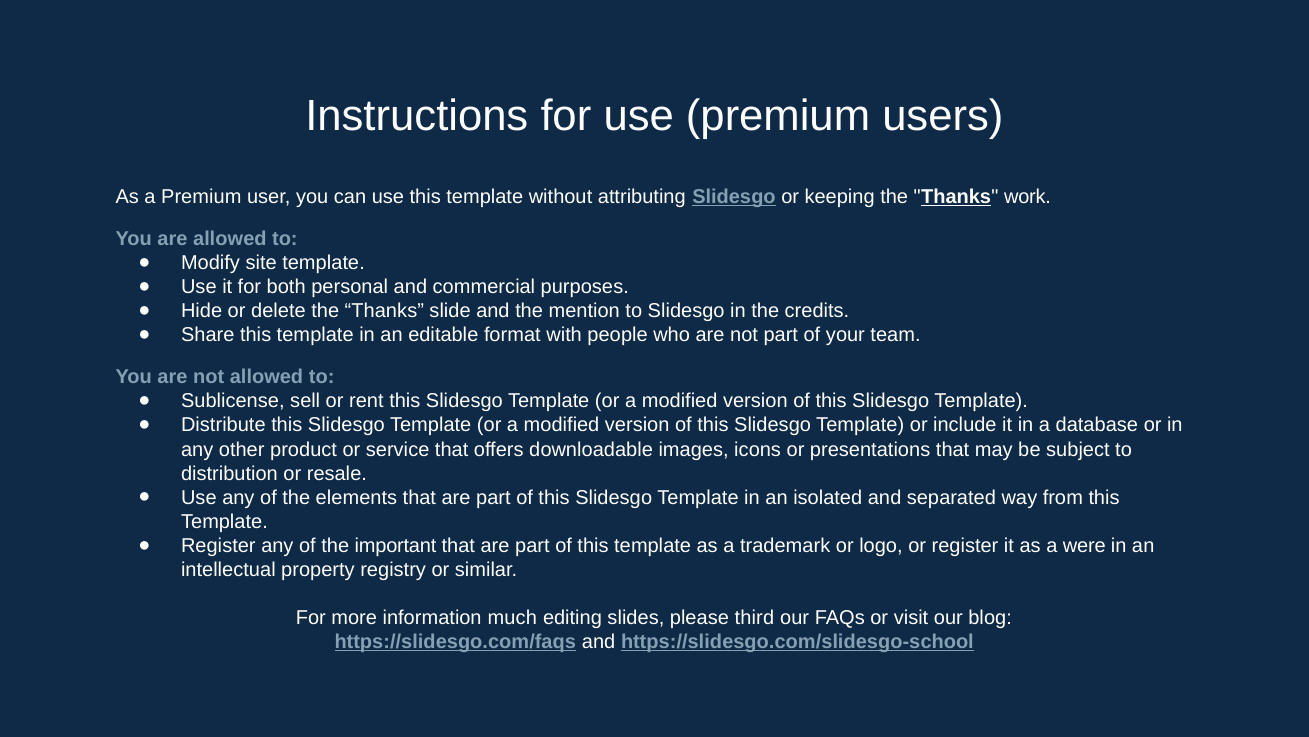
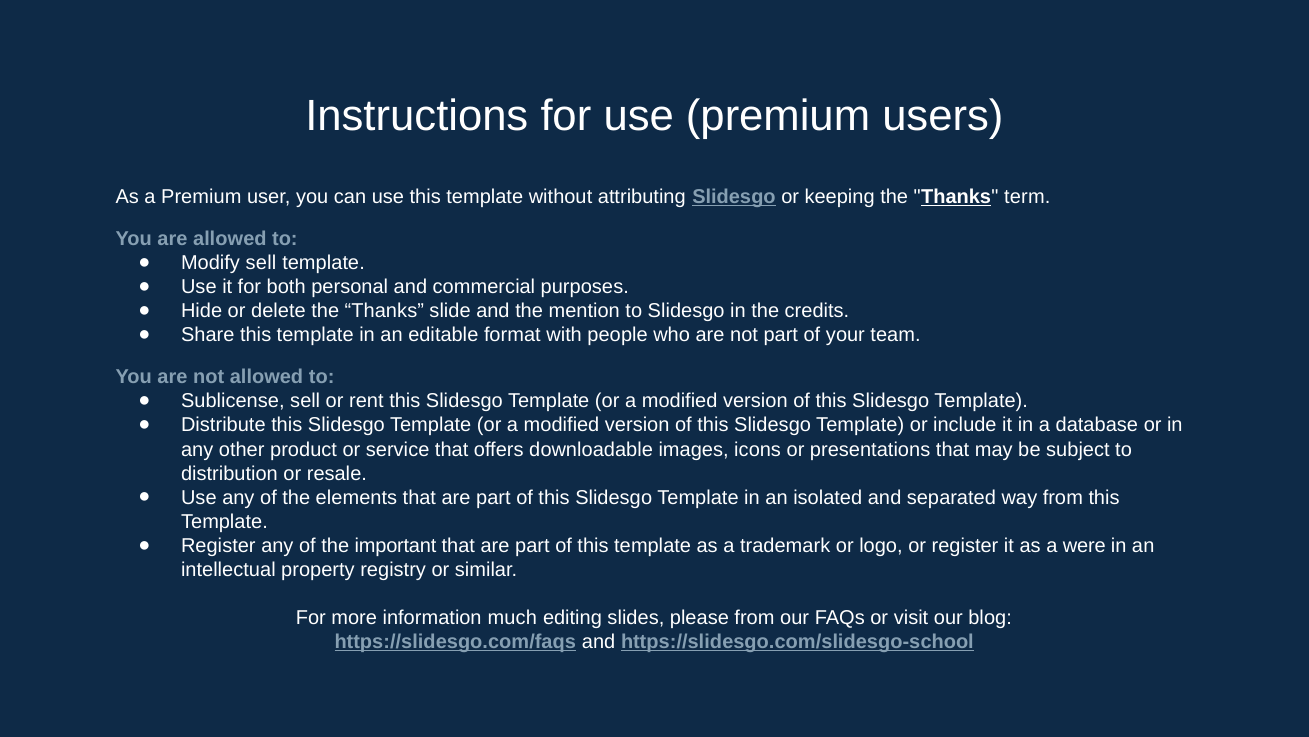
work: work -> term (1027, 197)
Modify site: site -> sell (261, 263)
please third: third -> from (754, 617)
